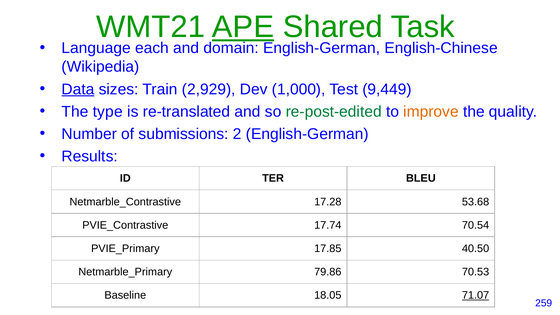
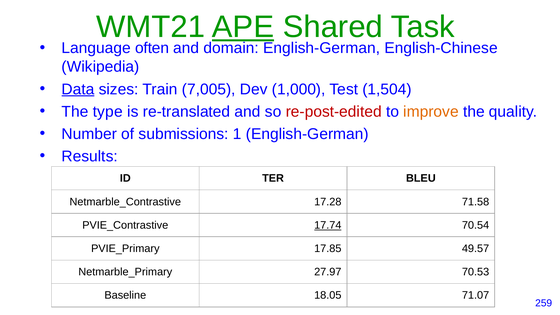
each: each -> often (152, 48)
2,929: 2,929 -> 7,005 (209, 89)
9,449: 9,449 -> 1,504 (387, 89)
re-post-edited colour: green -> red (334, 112)
2: 2 -> 1 (237, 134)
53.68: 53.68 -> 71.58 (476, 202)
17.74 underline: none -> present (328, 225)
40.50: 40.50 -> 49.57 (476, 249)
79.86: 79.86 -> 27.97 (328, 272)
71.07 underline: present -> none (476, 295)
